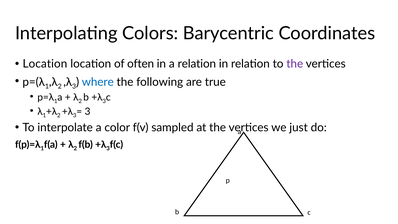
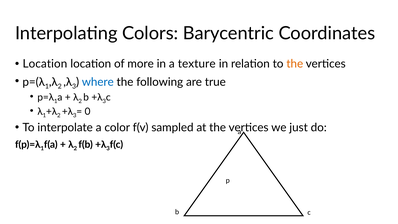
often: often -> more (141, 64)
a relation: relation -> texture (197, 64)
the colour: purple -> orange (295, 64)
3: 3 -> 0 (88, 111)
